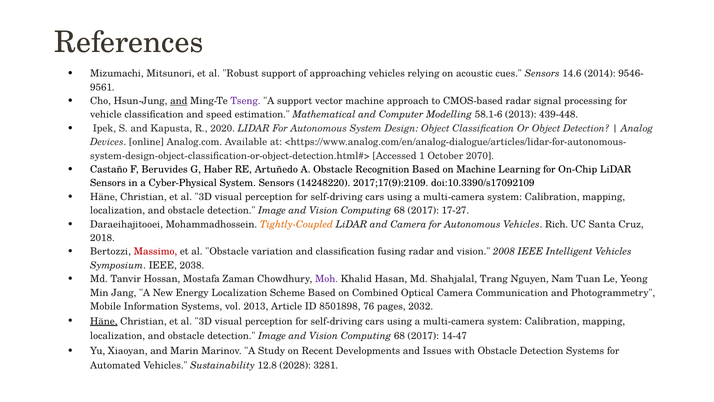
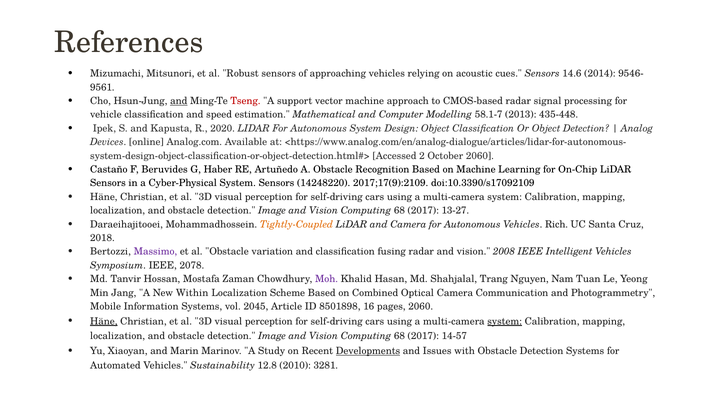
Robust support: support -> sensors (279, 73)
Tseng colour: purple -> red (245, 101)
58.1-6: 58.1-6 -> 58.1-7 (489, 115)
439-448: 439-448 -> 435-448 (559, 115)
1: 1 -> 2 (422, 156)
October 2070: 2070 -> 2060 (480, 156)
17-27: 17-27 -> 13-27 (455, 210)
Massimo colour: red -> purple (155, 251)
2038: 2038 -> 2078 (192, 265)
Energy: Energy -> Within (192, 293)
vol 2013: 2013 -> 2045 (256, 306)
76: 76 -> 16 (369, 306)
pages 2032: 2032 -> 2060 (421, 306)
system underline: none -> present (505, 321)
14-47: 14-47 -> 14-57 (454, 336)
Developments underline: none -> present (368, 350)
2028: 2028 -> 2010 (295, 365)
